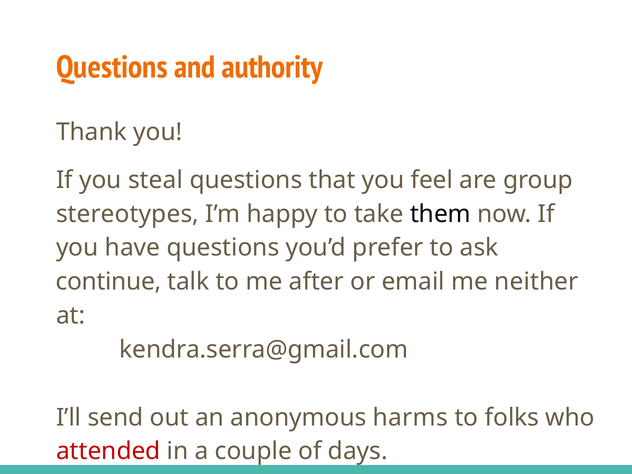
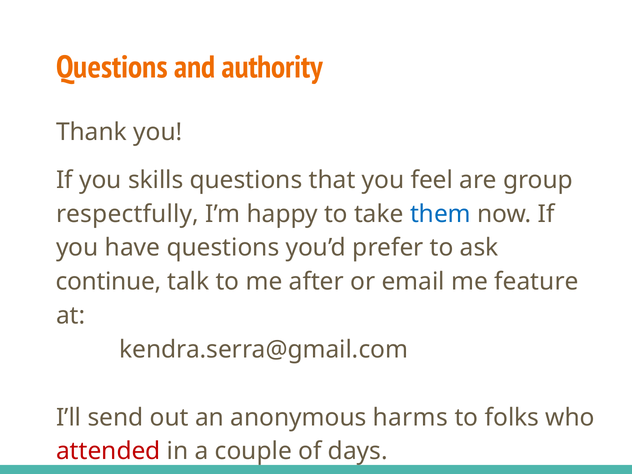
steal: steal -> skills (156, 180)
stereotypes: stereotypes -> respectfully (127, 214)
them colour: black -> blue (440, 214)
neither: neither -> feature (536, 282)
